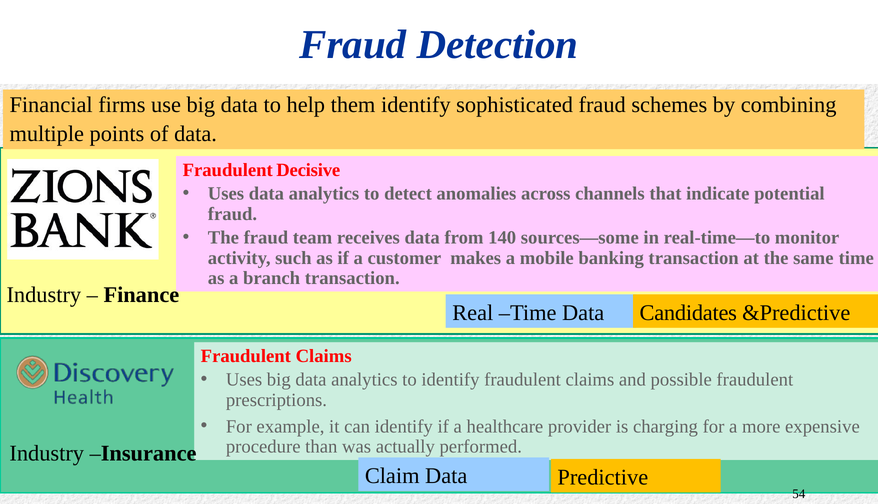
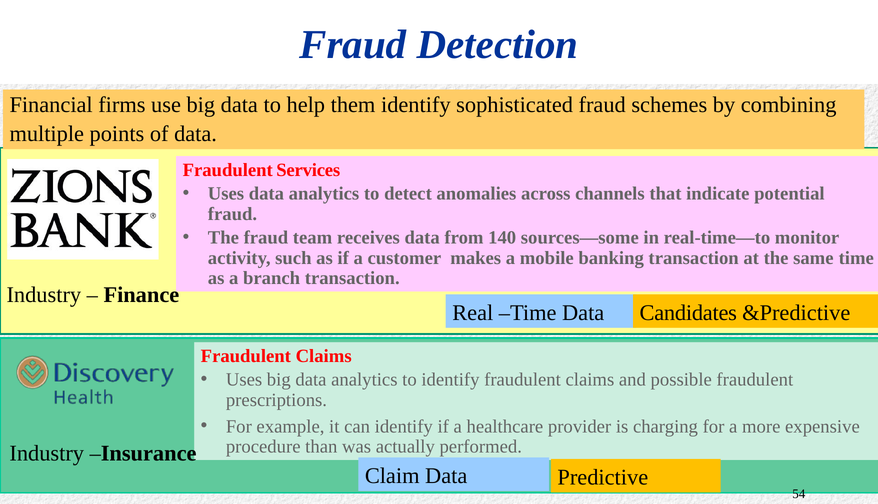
Decisive: Decisive -> Services (308, 170)
